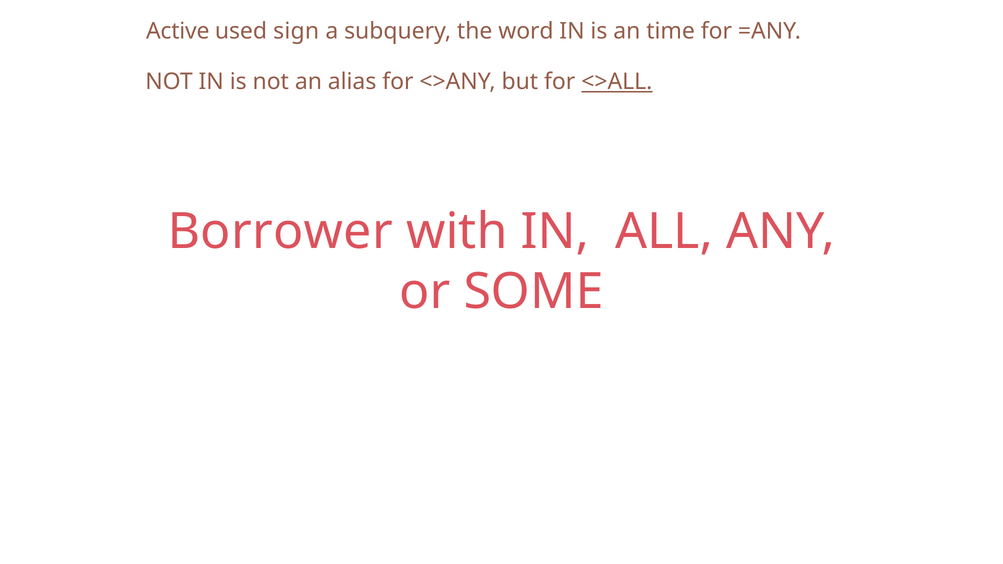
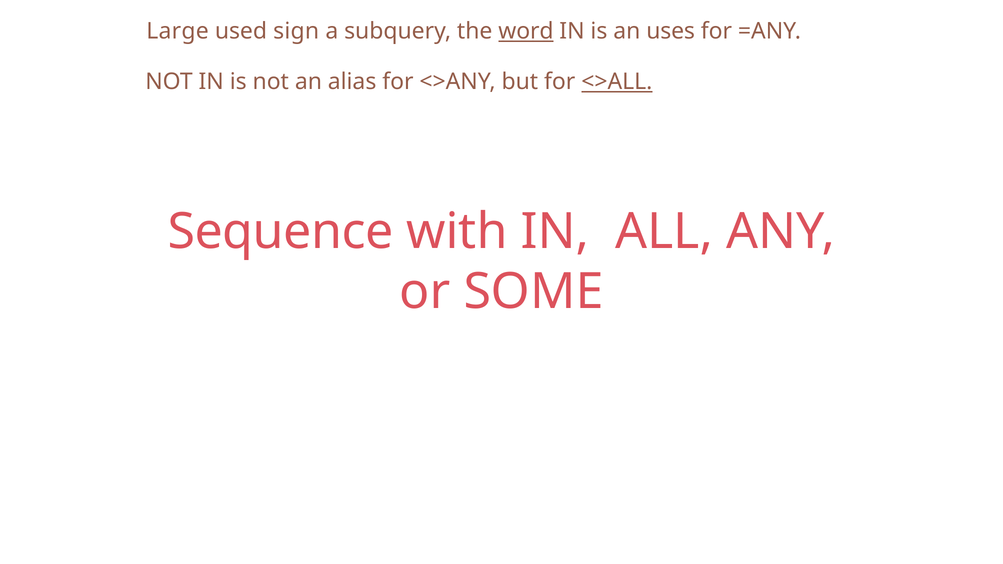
Active: Active -> Large (178, 31)
word underline: none -> present (526, 31)
time: time -> uses (671, 31)
Borrower: Borrower -> Sequence (281, 232)
